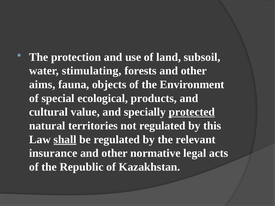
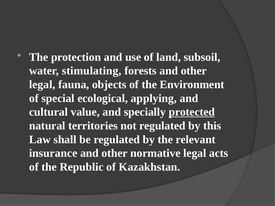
aims: aims -> legal (42, 85)
products: products -> applying (154, 98)
shall underline: present -> none (65, 140)
